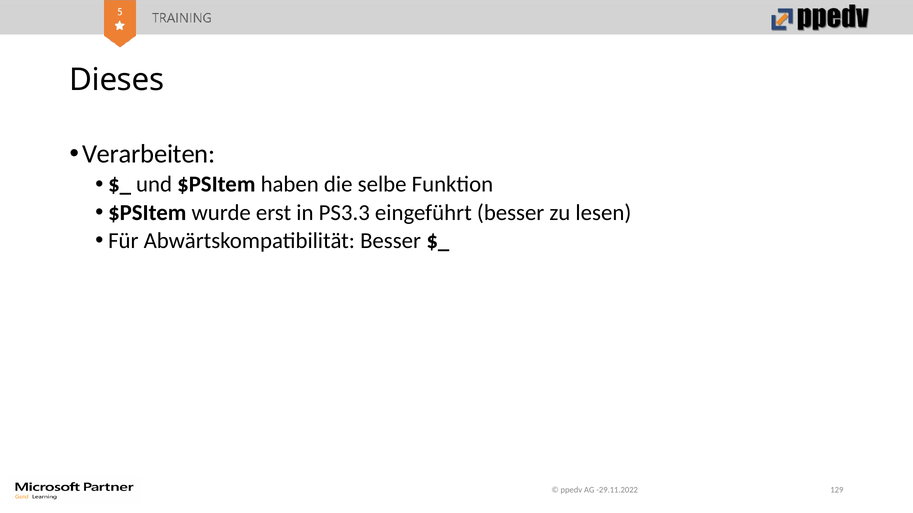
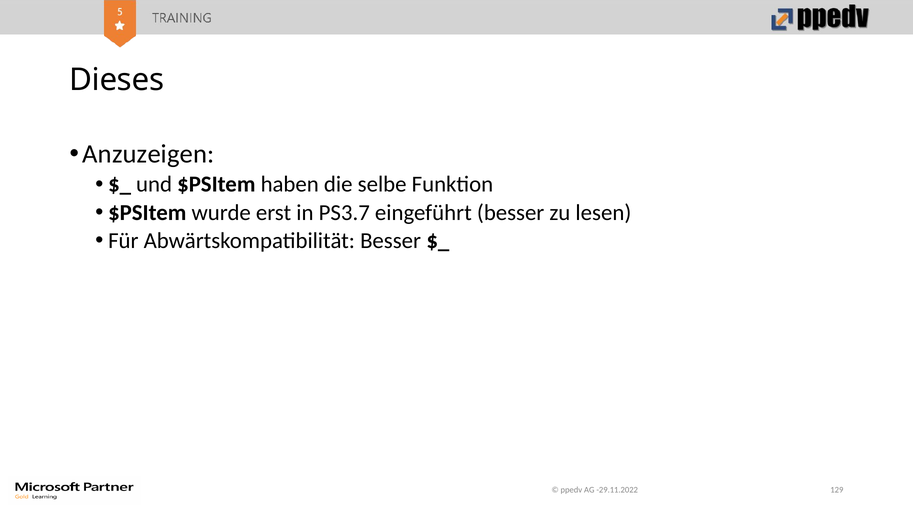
Verarbeiten: Verarbeiten -> Anzuzeigen (148, 154)
PS3.3: PS3.3 -> PS3.7 (344, 213)
